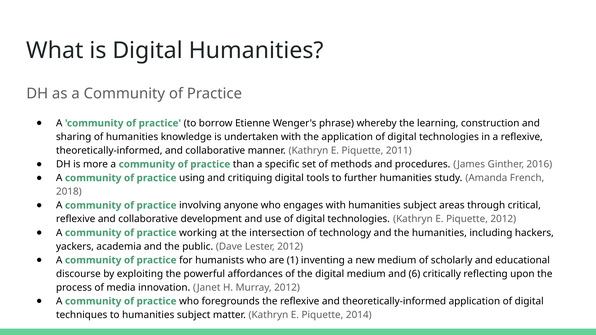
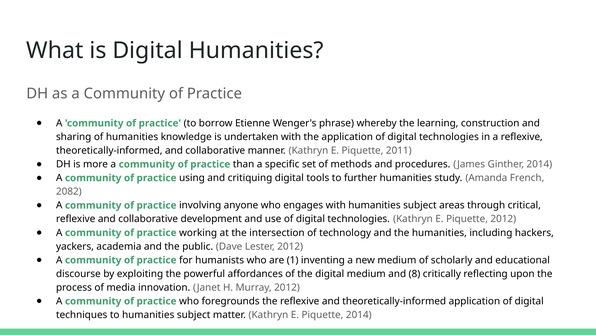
Ginther 2016: 2016 -> 2014 (539, 164)
2018: 2018 -> 2082 (69, 192)
6: 6 -> 8 (414, 274)
